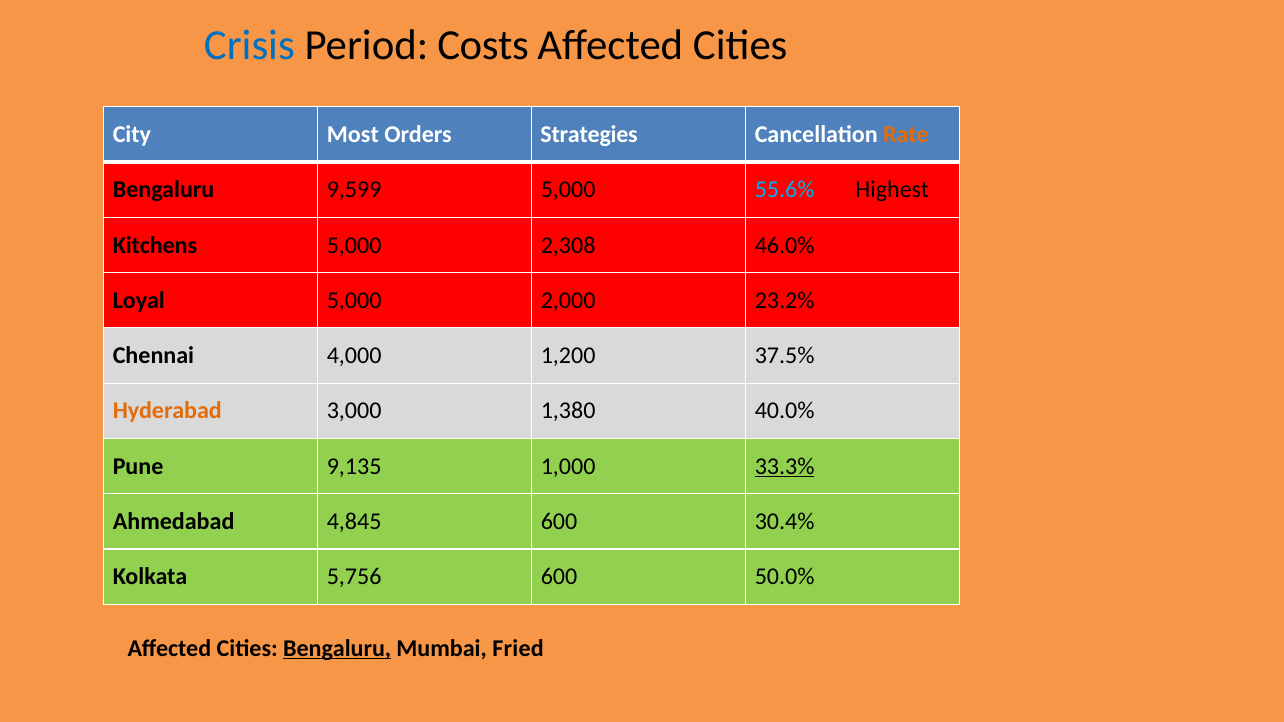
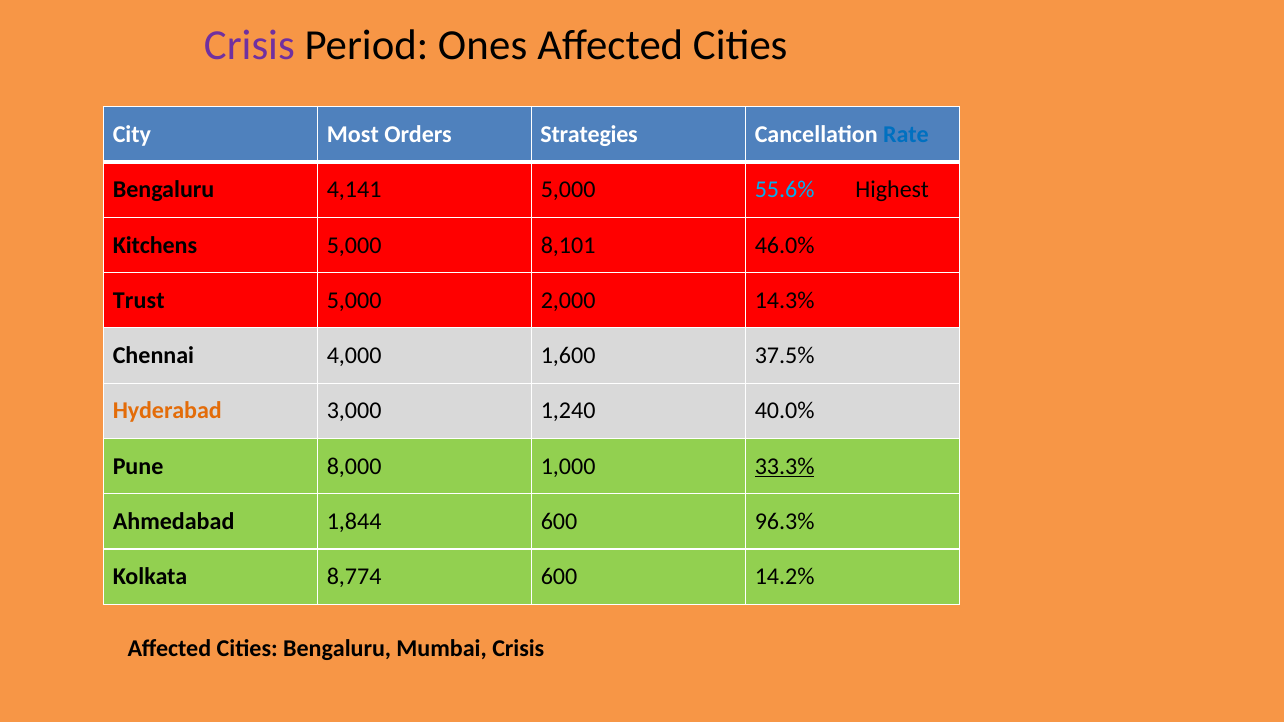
Crisis colour: blue -> purple (249, 46)
Costs: Costs -> Ones (483, 46)
Rate colour: orange -> blue (906, 135)
9,599: 9,599 -> 4,141 (354, 190)
2,308: 2,308 -> 8,101 (568, 245)
Loyal: Loyal -> Trust (139, 301)
23.2%: 23.2% -> 14.3% (785, 301)
1,200: 1,200 -> 1,600 (568, 356)
1,380: 1,380 -> 1,240 (568, 411)
9,135: 9,135 -> 8,000 (354, 466)
4,845: 4,845 -> 1,844 (354, 522)
30.4%: 30.4% -> 96.3% (785, 522)
5,756: 5,756 -> 8,774 (354, 577)
50.0%: 50.0% -> 14.2% (785, 577)
Bengaluru underline: present -> none (337, 649)
Mumbai Fried: Fried -> Crisis (518, 649)
